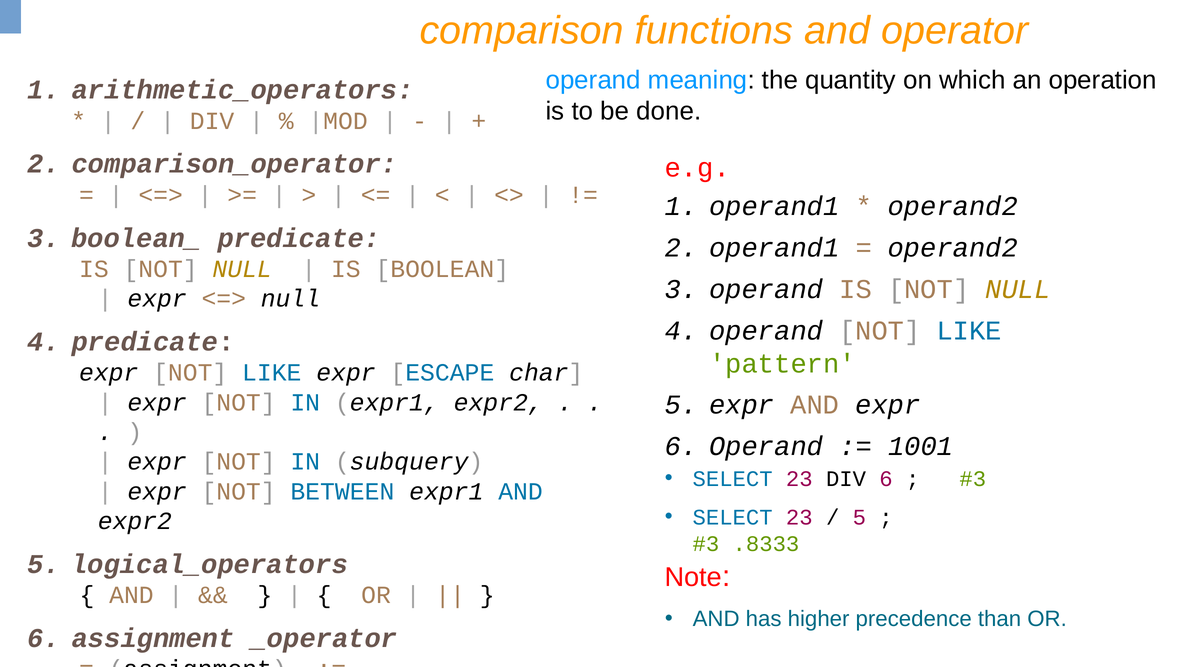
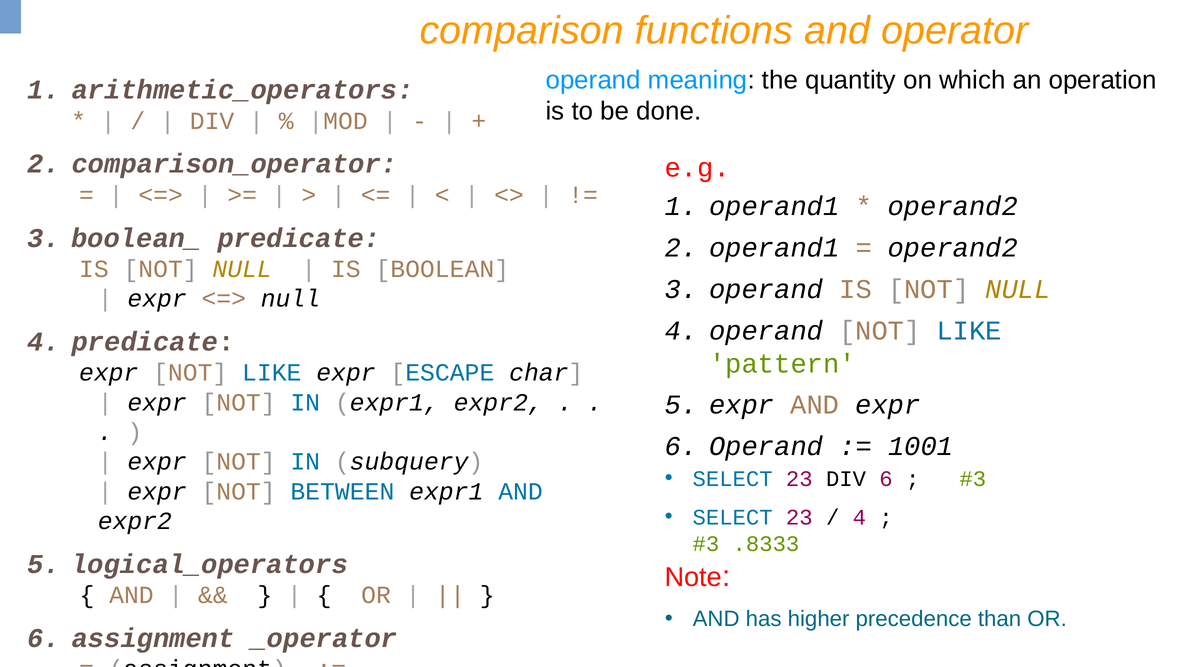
5: 5 -> 4 (859, 517)
